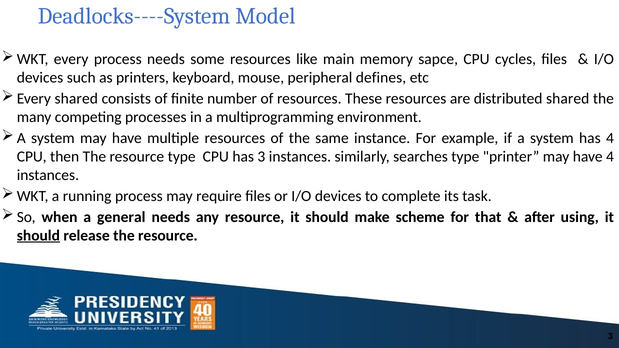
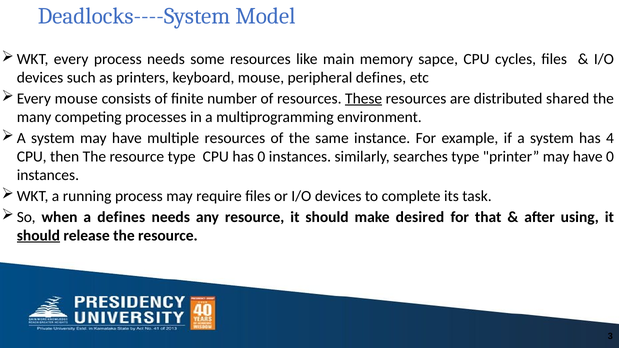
Every shared: shared -> mouse (76, 99)
These underline: none -> present (364, 99)
has 3: 3 -> 0 (261, 157)
have 4: 4 -> 0 (610, 157)
a general: general -> defines (121, 217)
scheme: scheme -> desired (420, 217)
